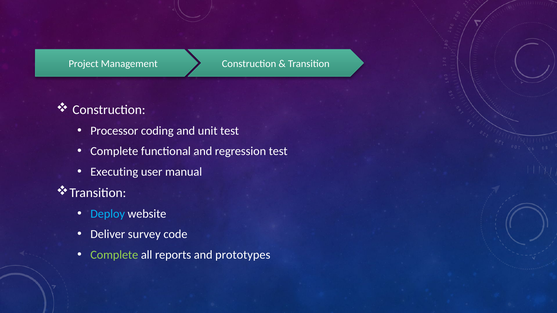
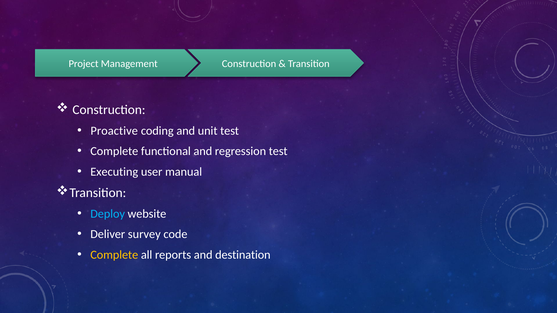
Processor: Processor -> Proactive (114, 131)
Complete colour: light green -> yellow (114, 255)
prototypes: prototypes -> destination (243, 255)
